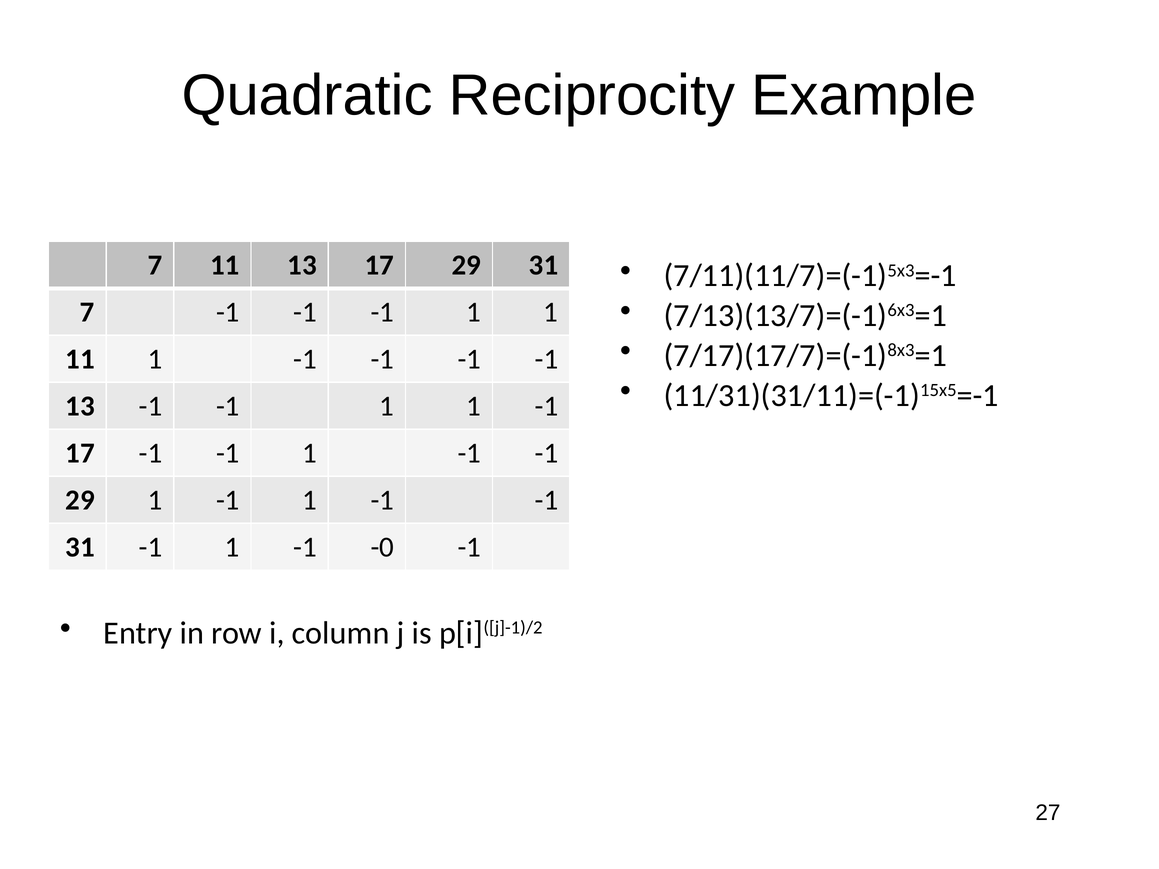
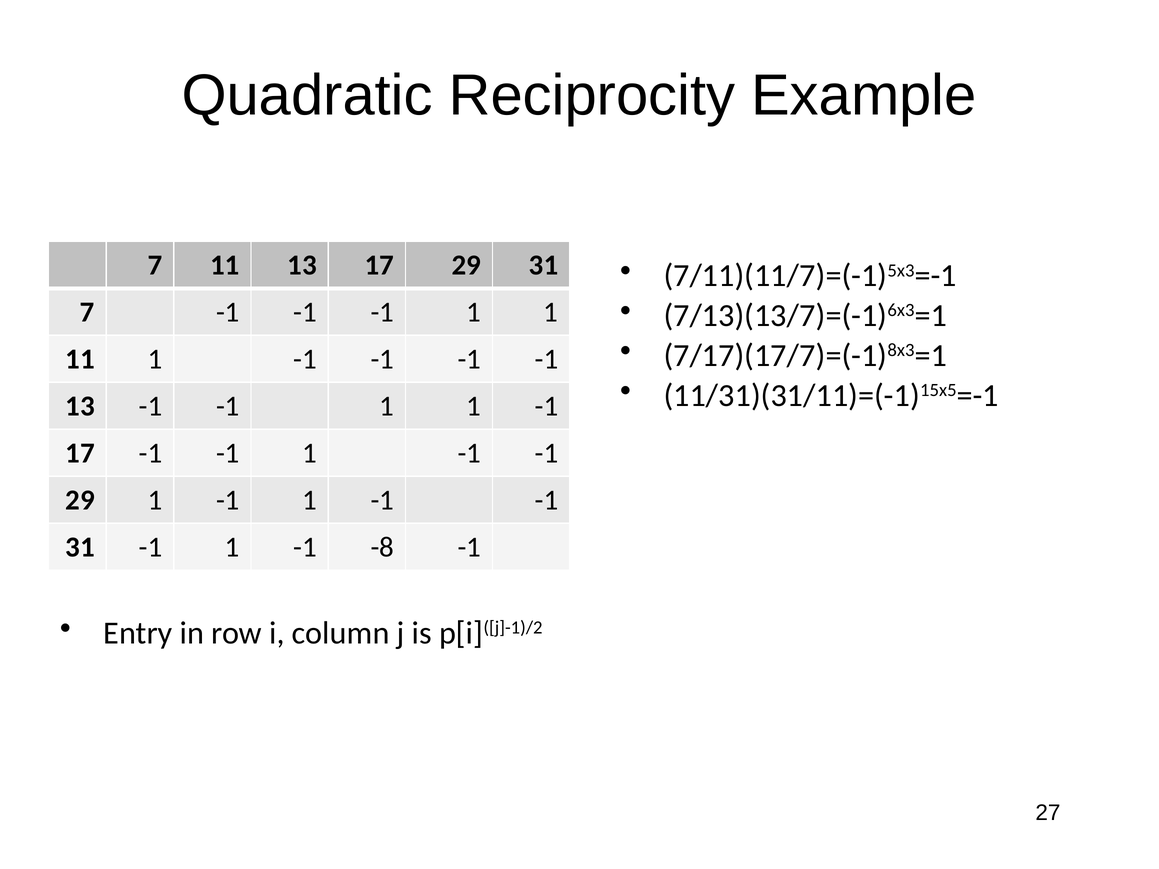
-0: -0 -> -8 (382, 547)
